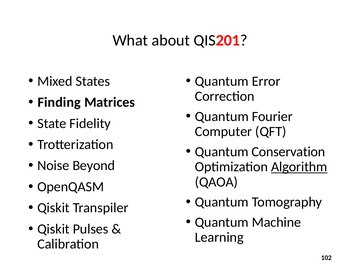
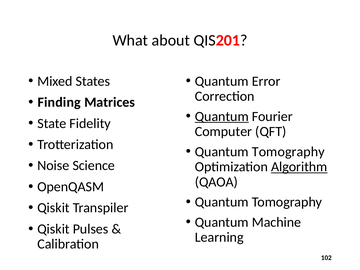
Quantum underline: none -> present (222, 116)
Conservation: Conservation -> Tomography (288, 152)
Beyond: Beyond -> Science (94, 166)
